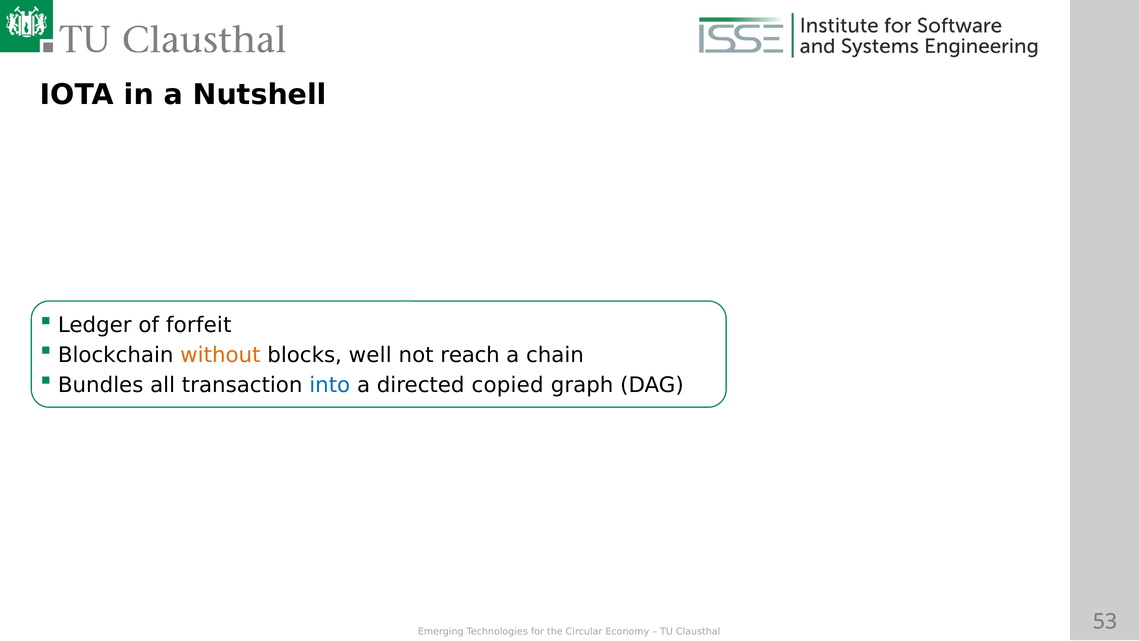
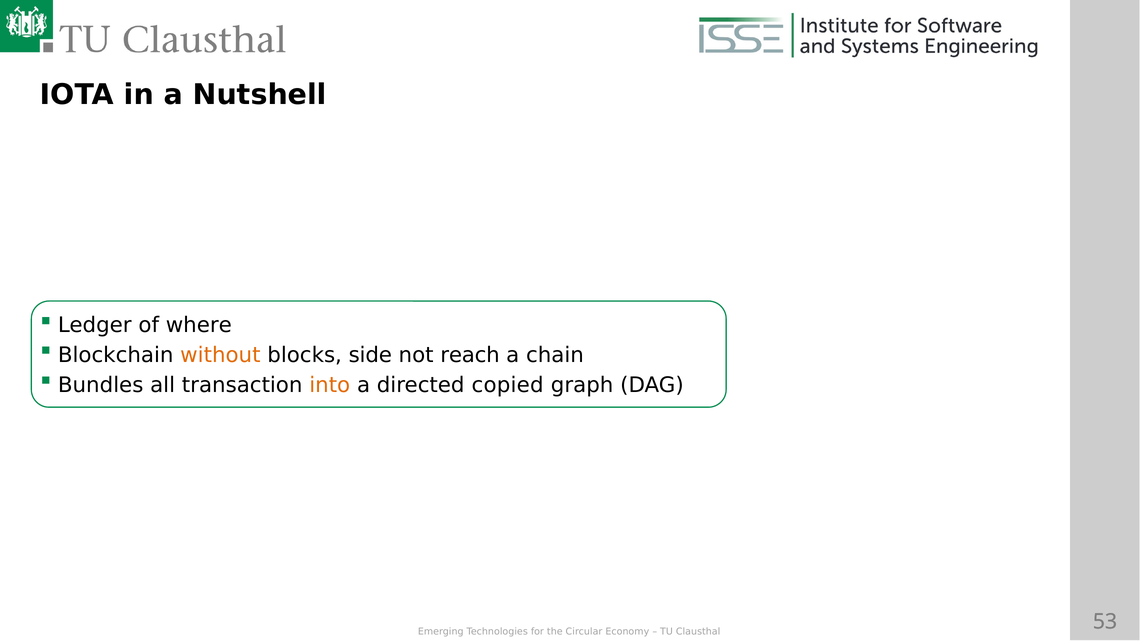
forfeit: forfeit -> where (199, 325)
well: well -> side (370, 355)
into colour: blue -> orange (330, 385)
